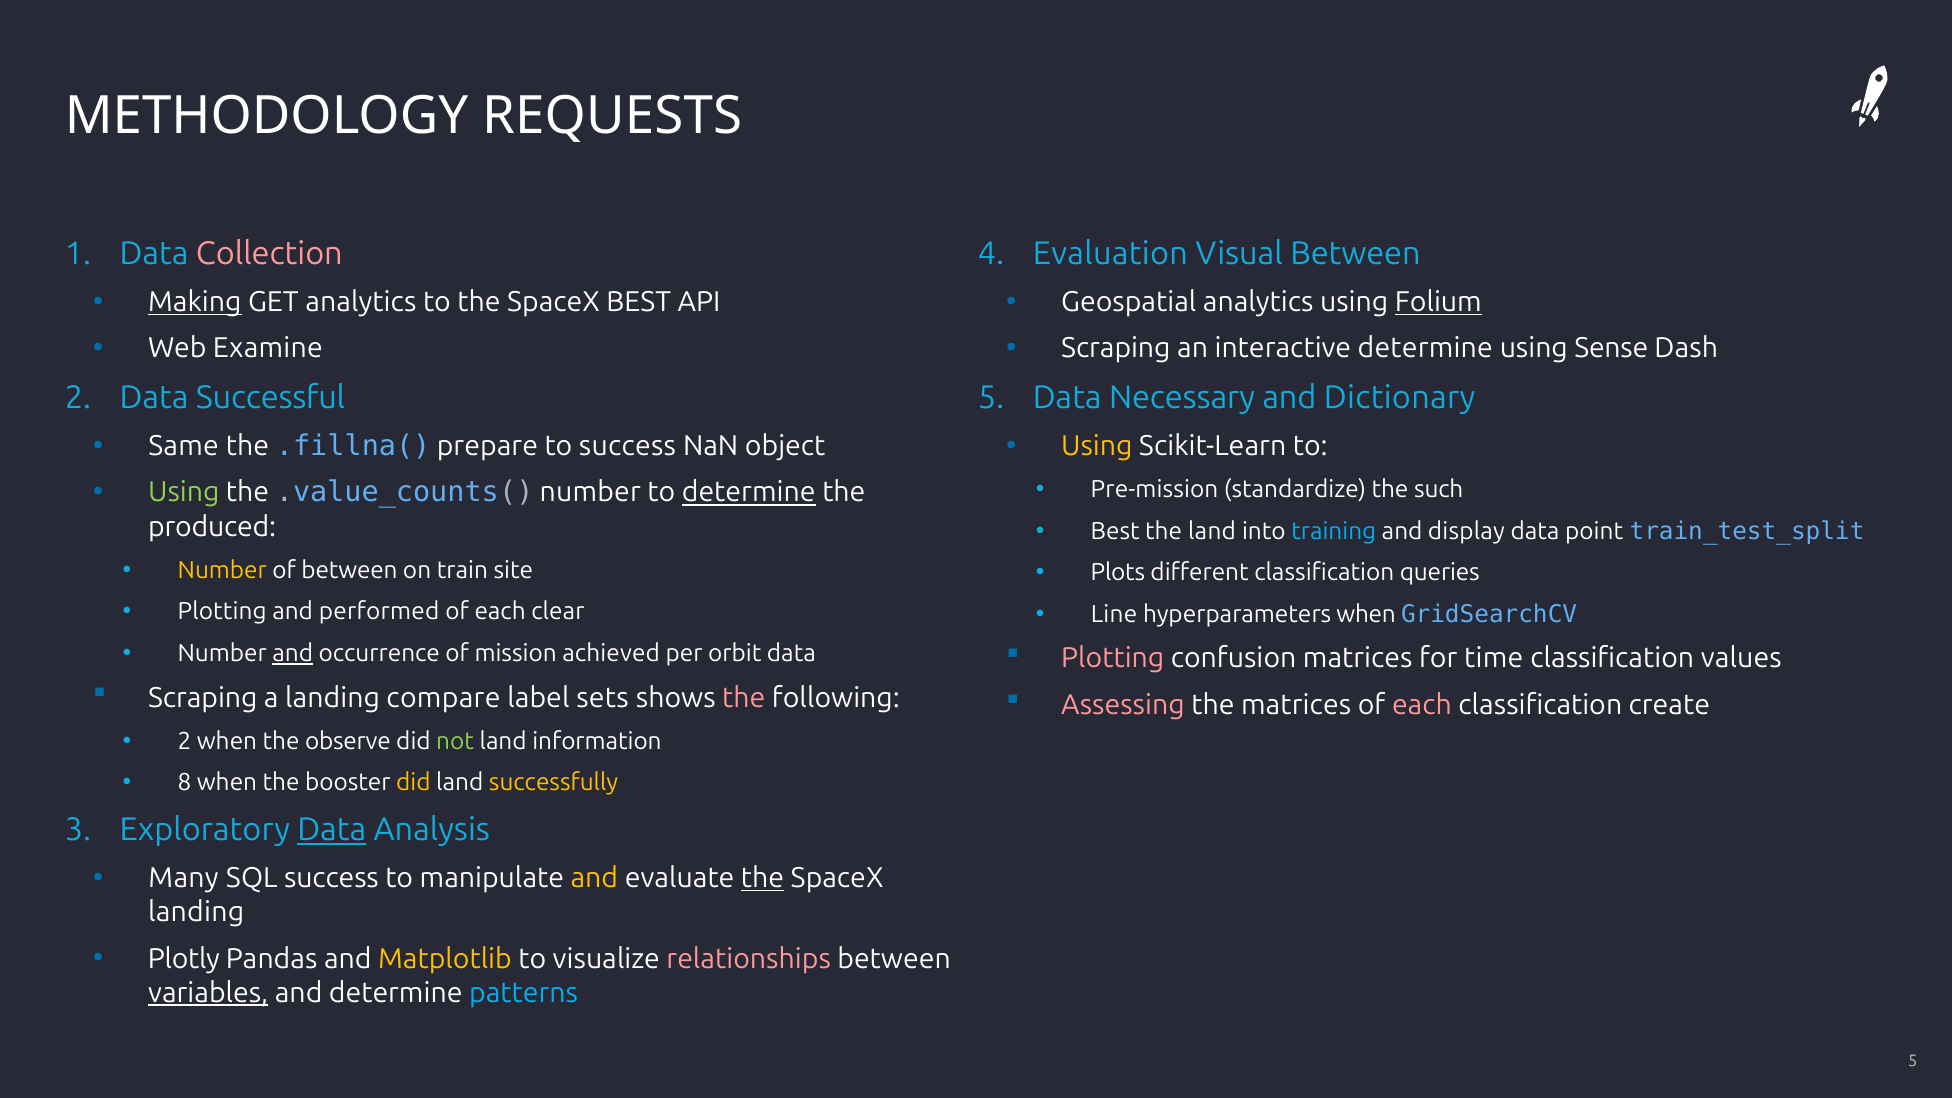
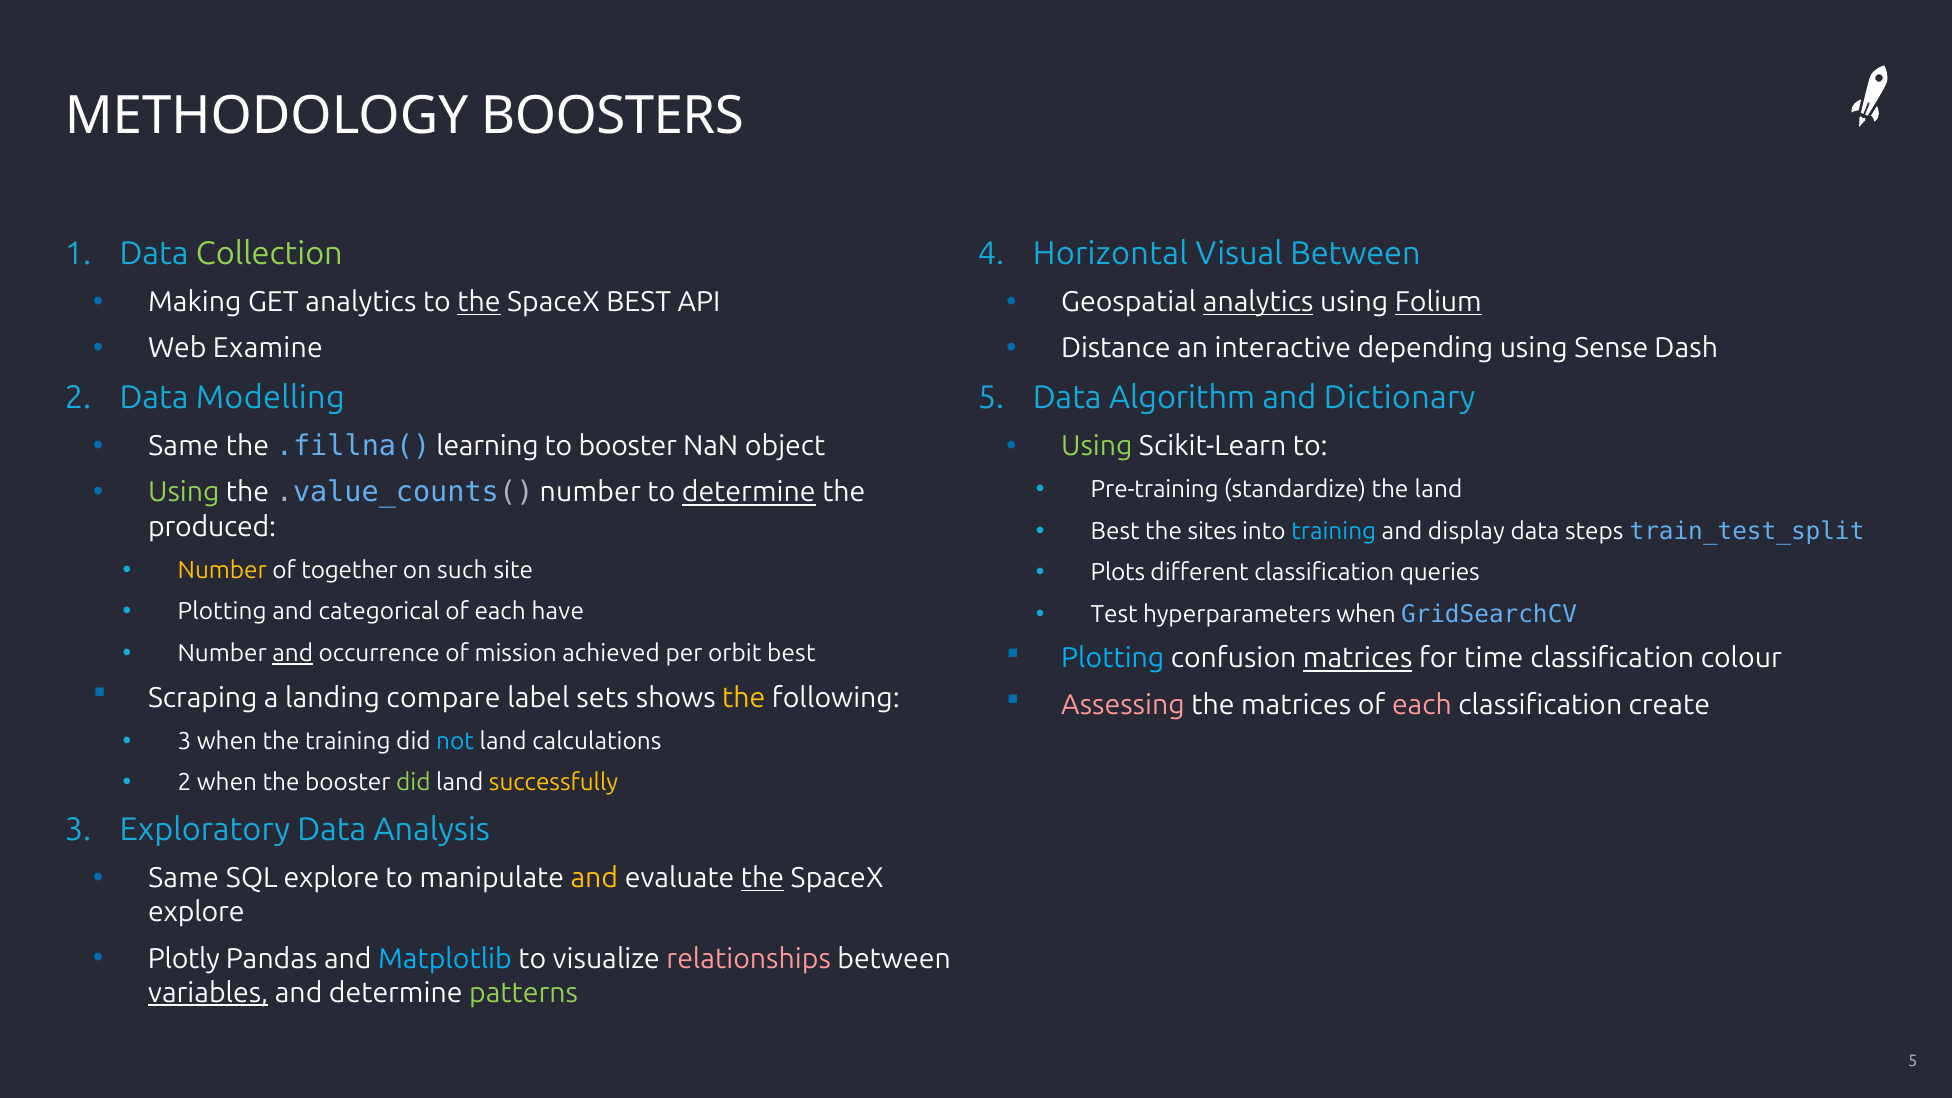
REQUESTS: REQUESTS -> BOOSTERS (612, 116)
Collection colour: pink -> light green (269, 254)
Evaluation: Evaluation -> Horizontal (1110, 254)
Making underline: present -> none (195, 302)
the underline: none -> present (479, 302)
analytics underline: none -> present (1258, 302)
Scraping: Scraping -> Distance (1116, 349)
interactive determine: determine -> depending (1425, 349)
Successful: Successful -> Modelling (270, 398)
Necessary: Necessary -> Algorithm (1182, 398)
prepare: prepare -> learning (488, 446)
to success: success -> booster (628, 446)
Using colour: yellow -> light green (1097, 446)
Pre-mission: Pre-mission -> Pre-training (1155, 490)
the such: such -> land (1439, 490)
the land: land -> sites (1212, 531)
point: point -> steps (1594, 531)
of between: between -> together (350, 570)
train: train -> such (462, 570)
performed: performed -> categorical (379, 612)
clear: clear -> have (558, 612)
Line: Line -> Test (1114, 614)
orbit data: data -> best (791, 653)
Plotting colour: pink -> light blue (1113, 659)
matrices underline: none -> present (1358, 659)
values: values -> colour (1741, 659)
the colour: pink -> yellow (744, 698)
2: 2 -> 3 (185, 741)
the observe: observe -> training (348, 741)
not colour: light green -> light blue (455, 741)
information: information -> calculations (597, 741)
8: 8 -> 2 (185, 783)
did colour: yellow -> light green (413, 783)
Data underline: present -> none (332, 830)
Many: Many -> Same (184, 878)
SQL success: success -> explore (332, 878)
landing: landing -> explore (196, 912)
Matplotlib colour: yellow -> light blue (445, 959)
patterns colour: light blue -> light green (524, 993)
